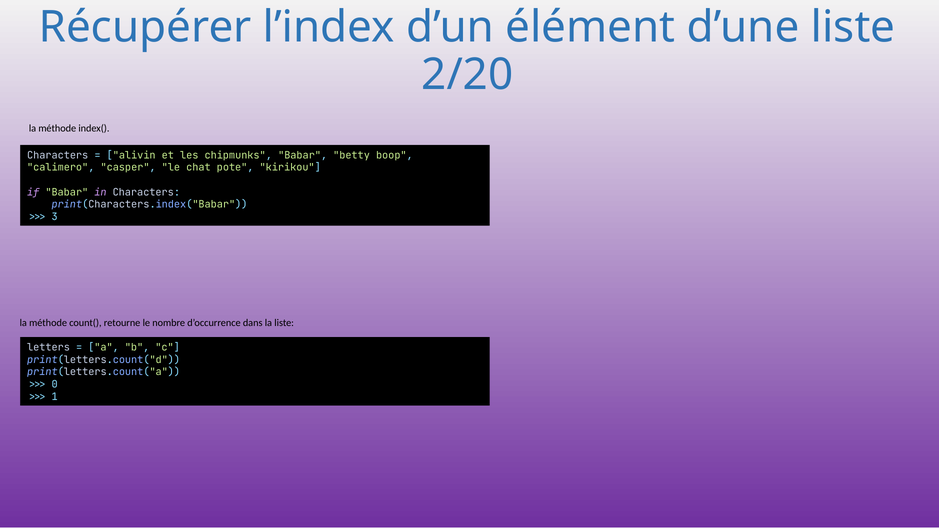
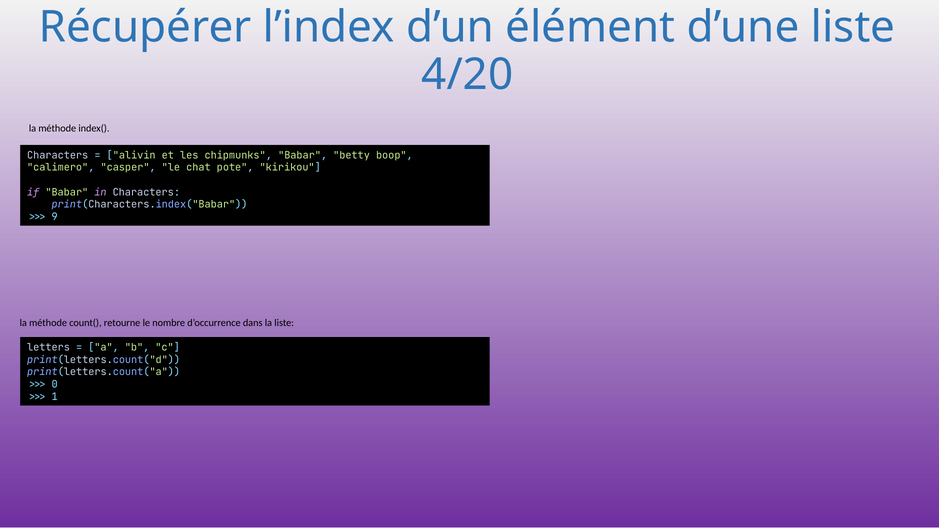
2/20: 2/20 -> 4/20 (467, 75)
3: 3 -> 9 (55, 217)
